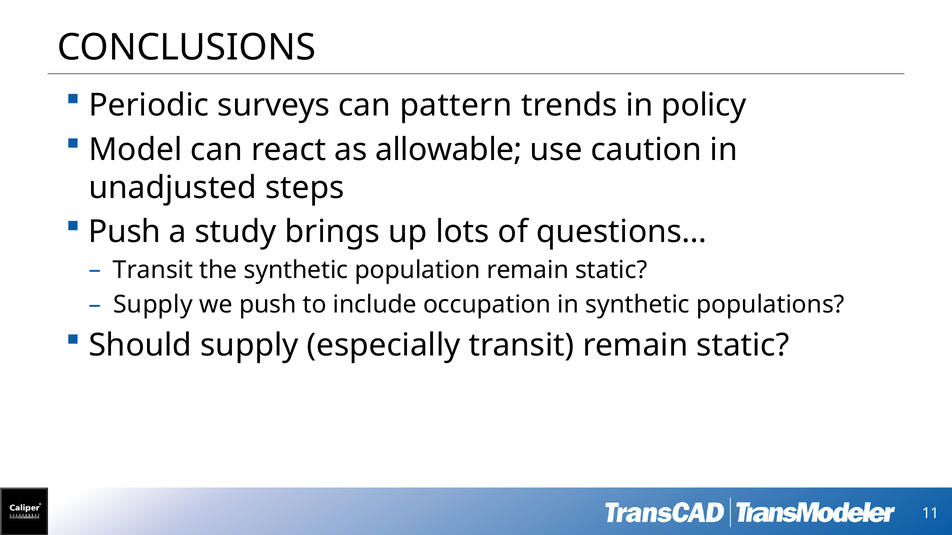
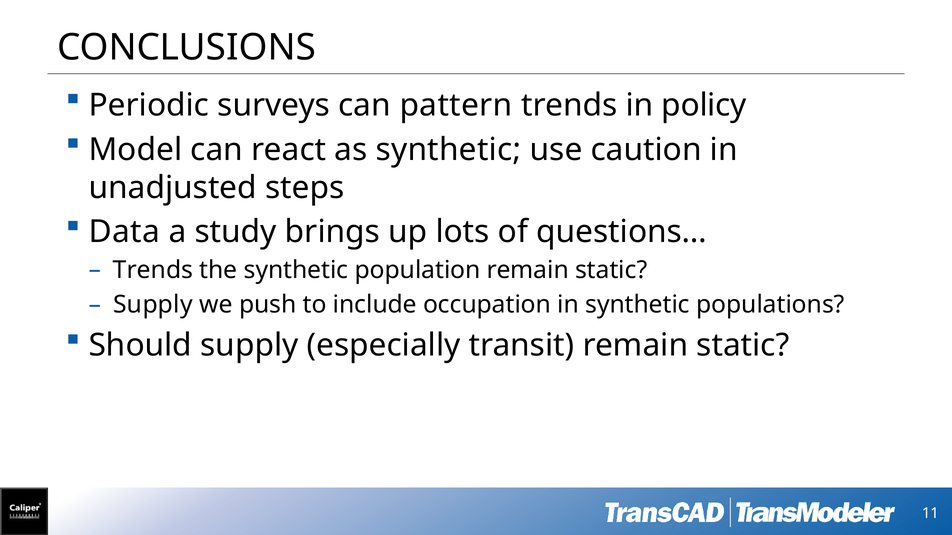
as allowable: allowable -> synthetic (448, 150)
Push: Push -> Data (124, 232)
Transit: Transit -> Trends (153, 270)
